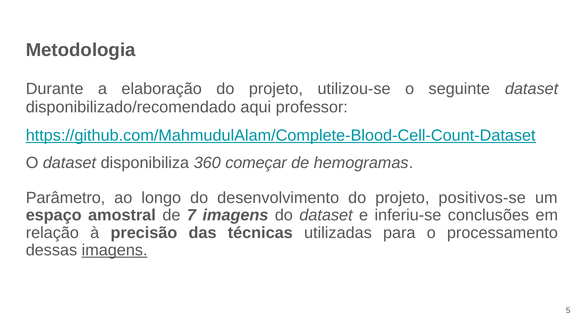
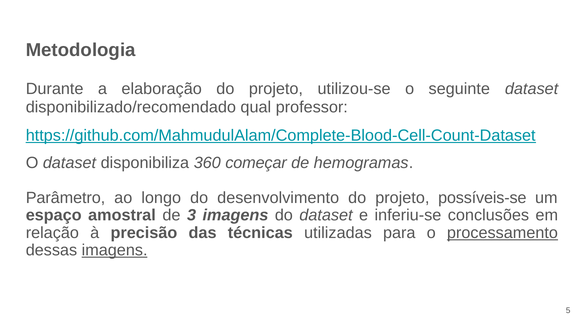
aqui: aqui -> qual (256, 107)
positivos-se: positivos-se -> possíveis-se (482, 198)
7: 7 -> 3 (192, 216)
processamento underline: none -> present (502, 233)
